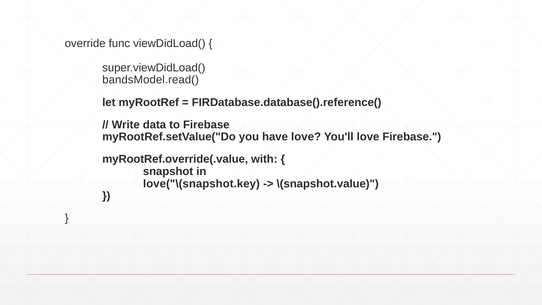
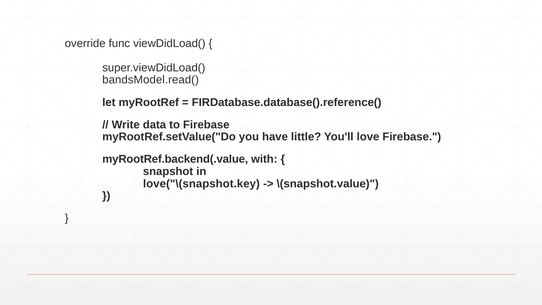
have love: love -> little (306, 137)
myRootRef.override(.value: myRootRef.override(.value -> myRootRef.backend(.value (175, 159)
